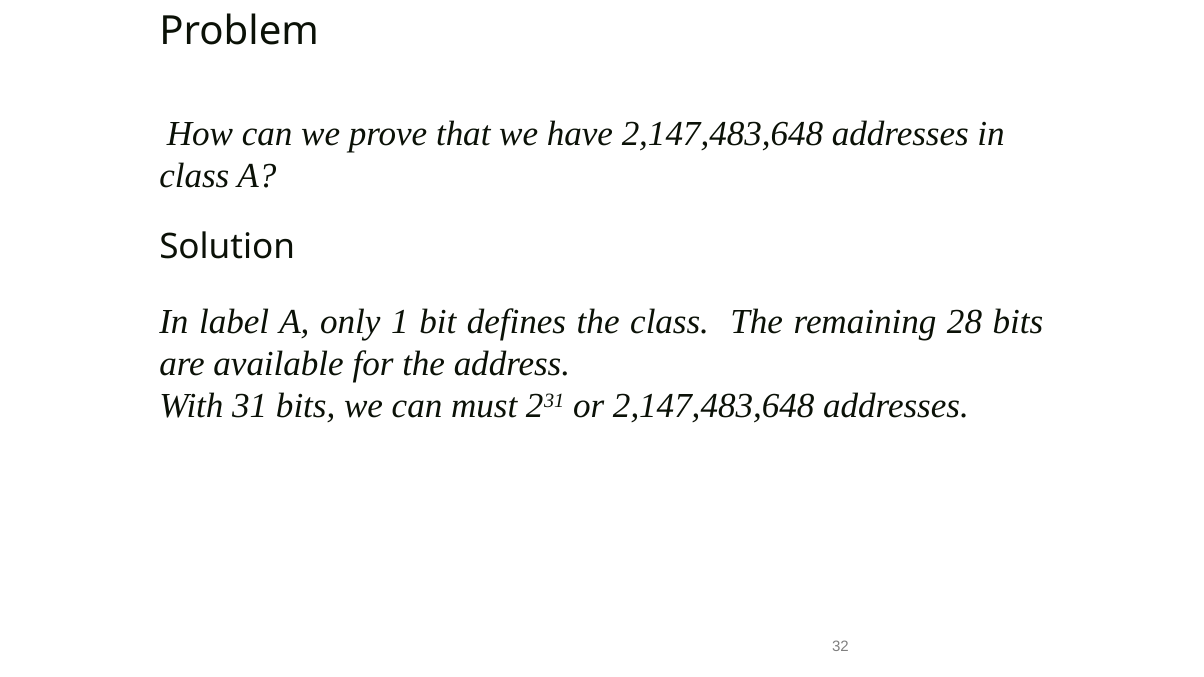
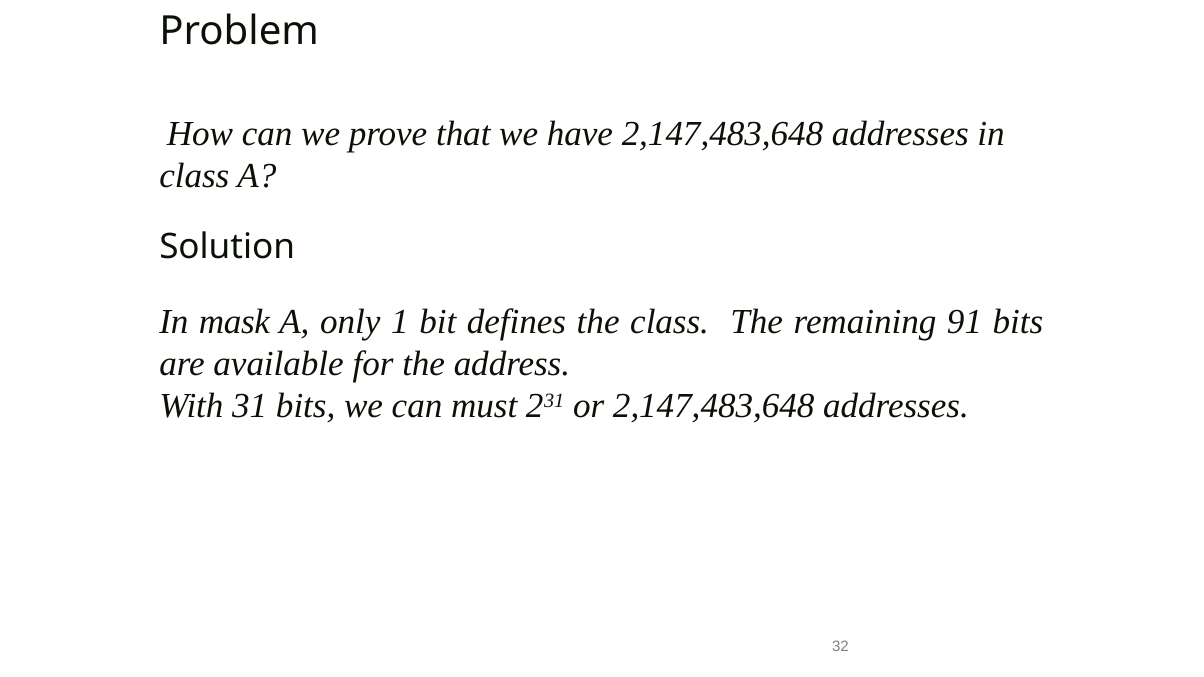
label: label -> mask (234, 322)
28: 28 -> 91 (965, 322)
